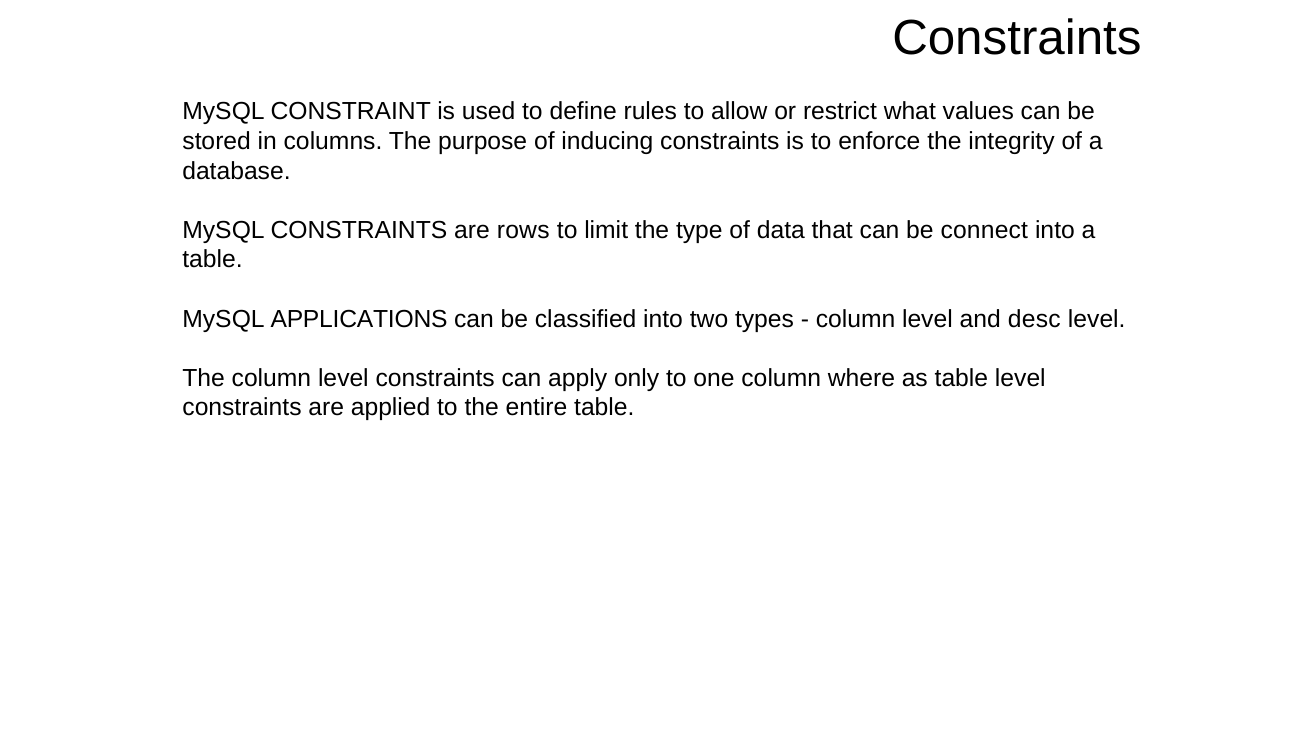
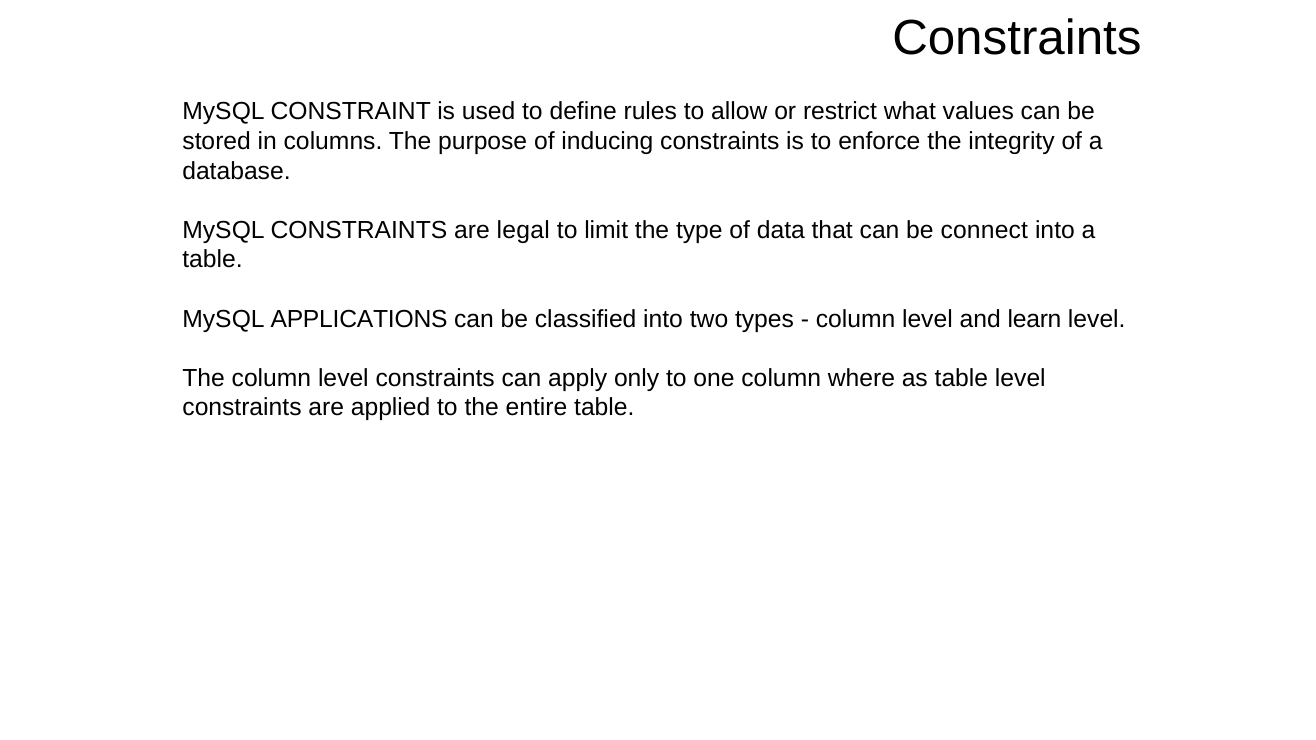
rows: rows -> legal (523, 230)
desc: desc -> learn (1035, 319)
